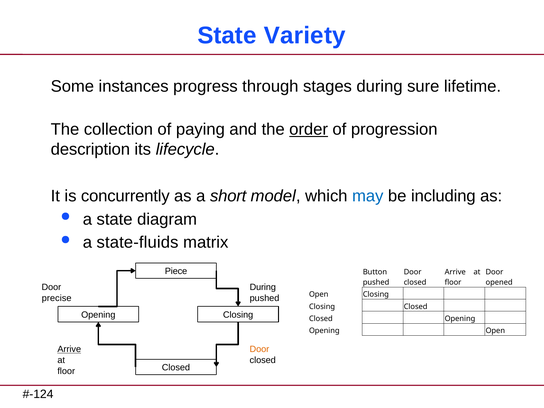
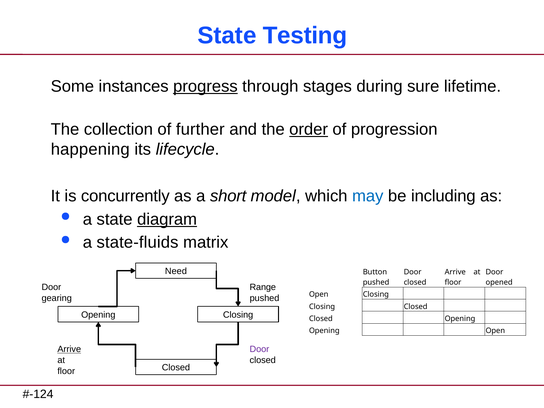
Variety: Variety -> Testing (305, 36)
progress underline: none -> present (205, 86)
paying: paying -> further (200, 130)
description: description -> happening (90, 149)
diagram underline: none -> present (167, 219)
Piece: Piece -> Need (176, 271)
During: During -> Range (263, 287)
precise: precise -> gearing (57, 298)
Door colour: orange -> purple (259, 349)
